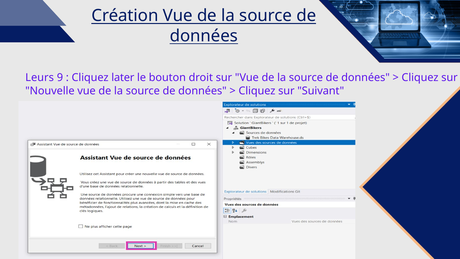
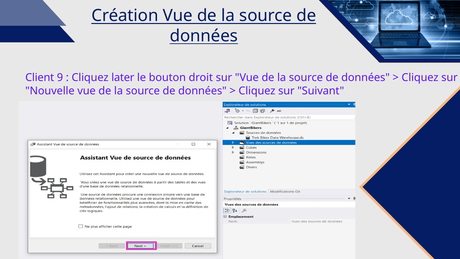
Leurs: Leurs -> Client (40, 78)
